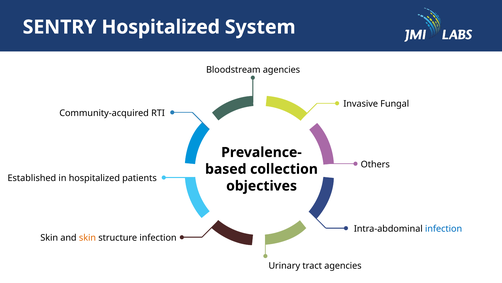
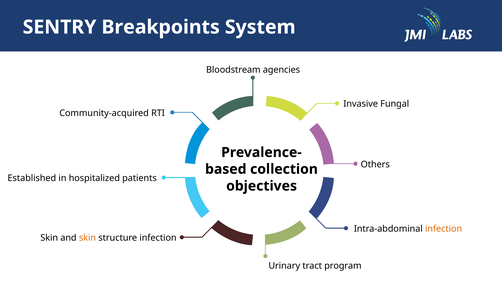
SENTRY Hospitalized: Hospitalized -> Breakpoints (161, 27)
infection colour: blue -> orange (444, 228)
tract agencies: agencies -> program (343, 265)
